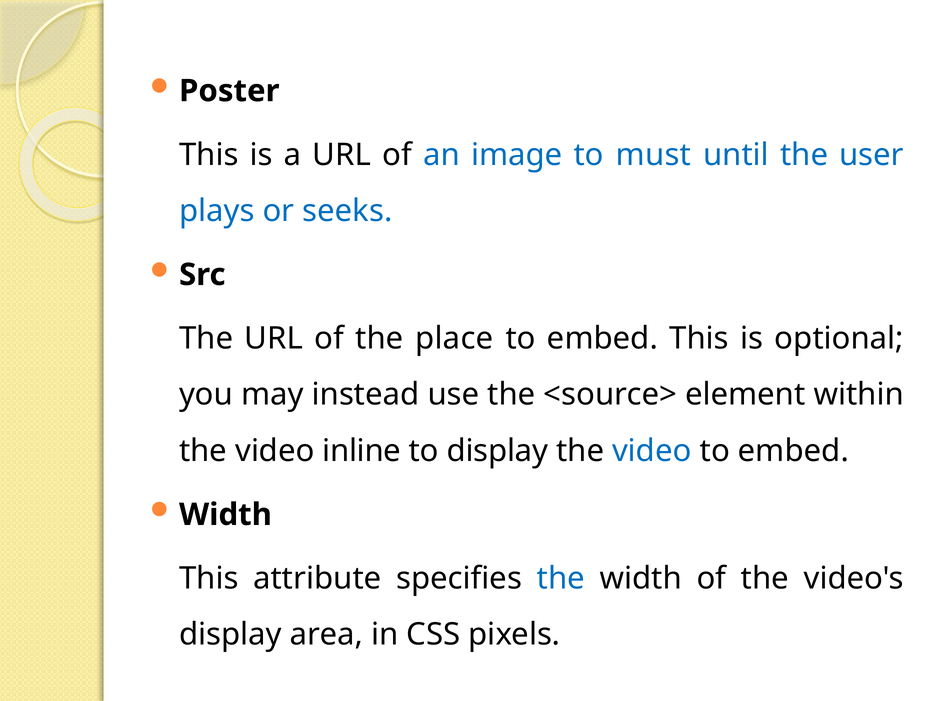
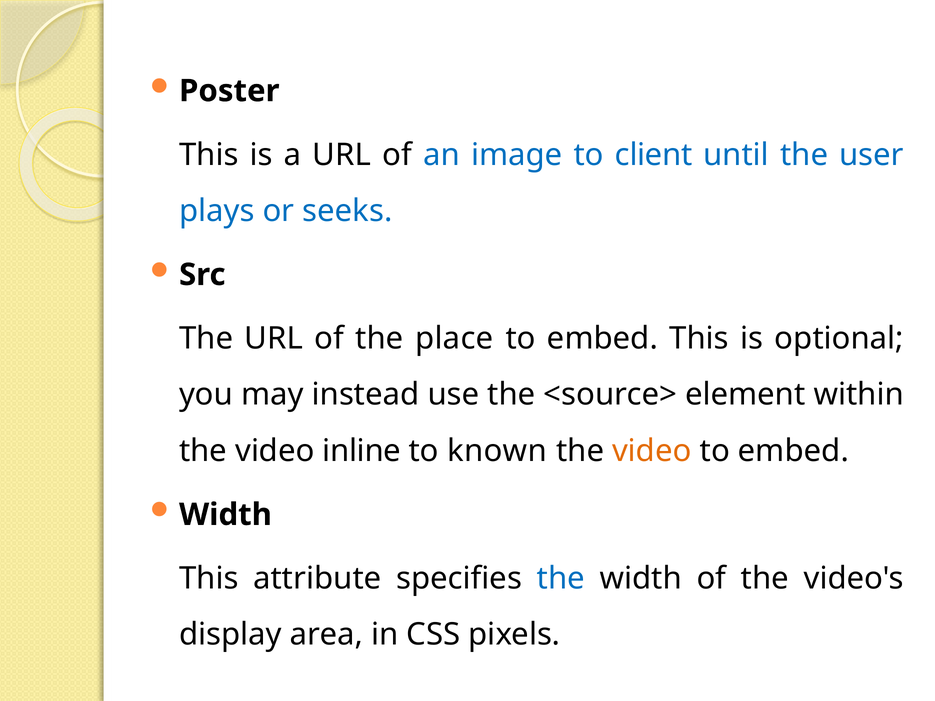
must: must -> client (654, 155)
to display: display -> known (497, 451)
video colour: blue -> orange (652, 451)
